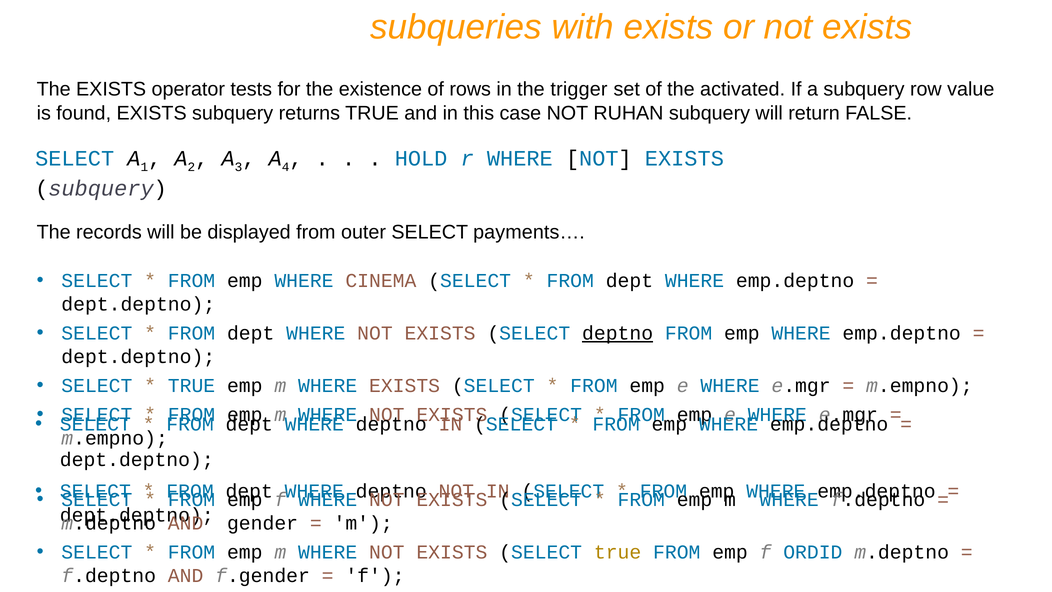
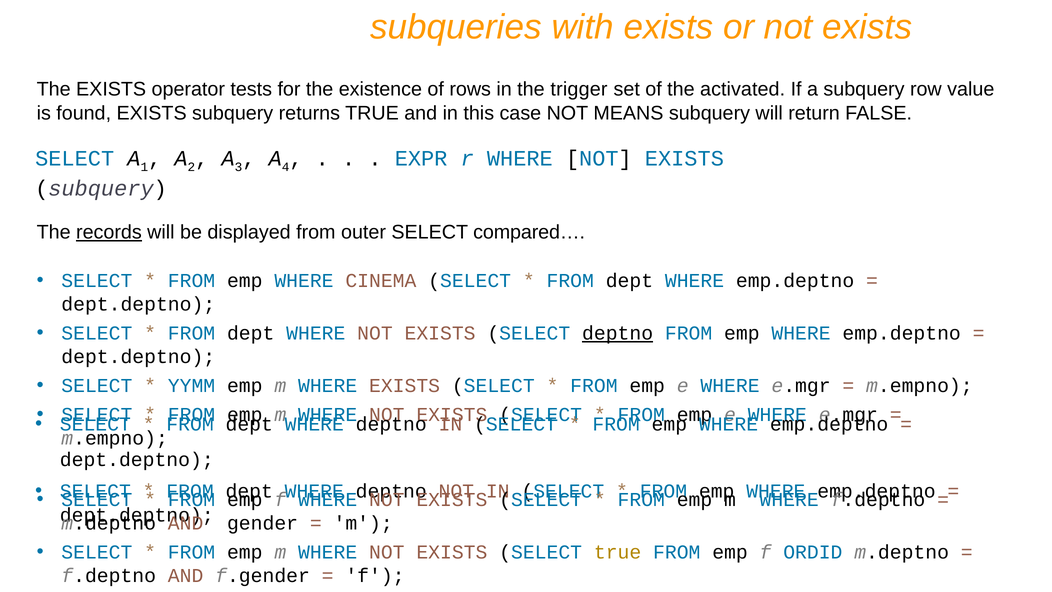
RUHAN: RUHAN -> MEANS (628, 113)
HOLD: HOLD -> EXPR (421, 158)
records underline: none -> present (109, 232)
payments…: payments… -> compared… (529, 232)
TRUE: TRUE -> YYMM (192, 386)
